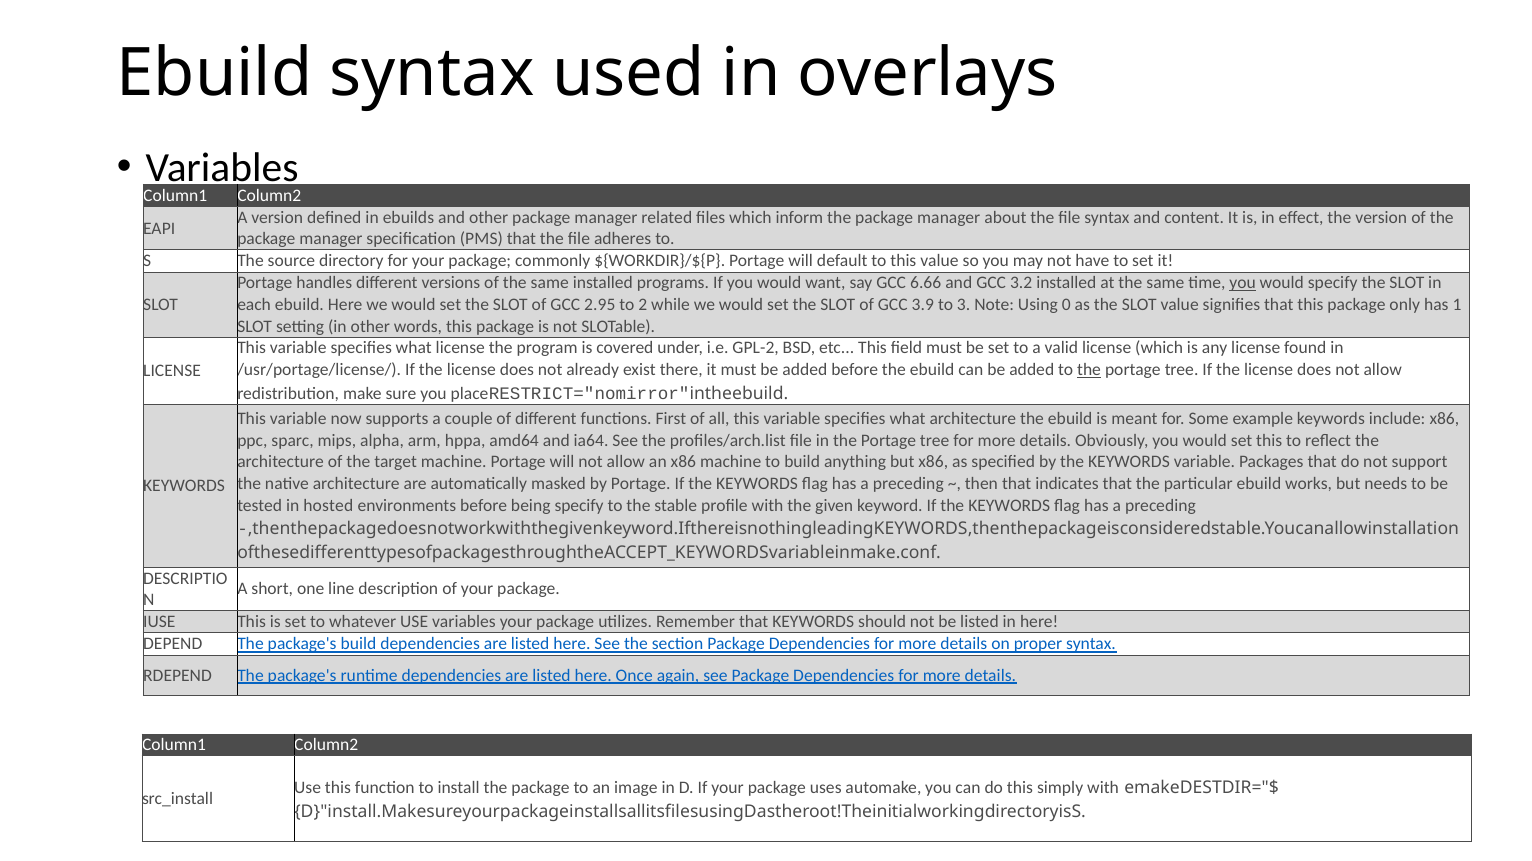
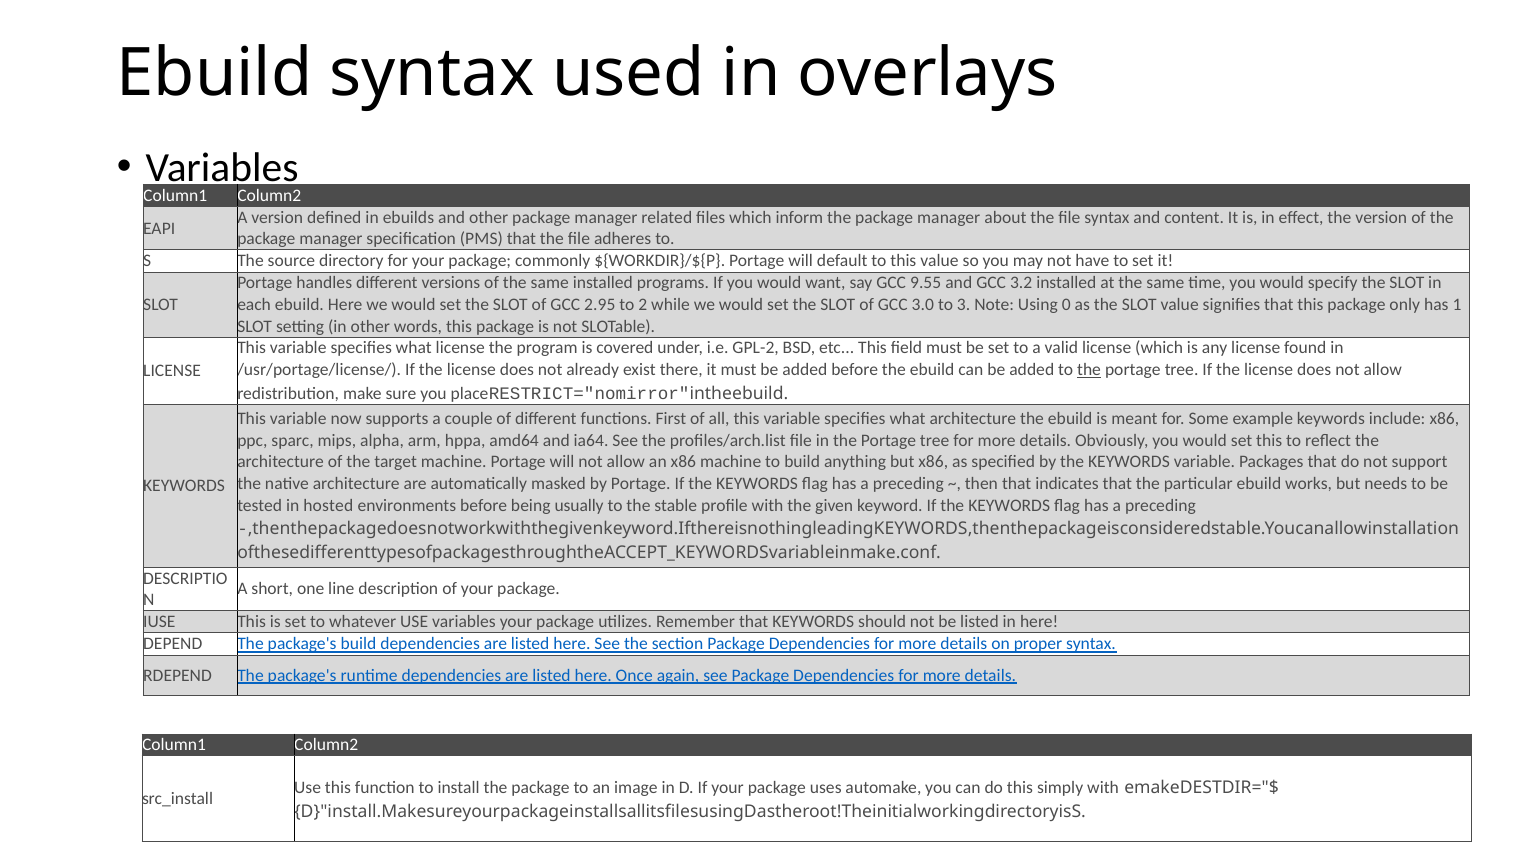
6.66: 6.66 -> 9.55 (926, 283)
you underline: present -> none (1243, 283)
3.9: 3.9 -> 3.0 (923, 305)
being specify: specify -> usually (579, 506)
